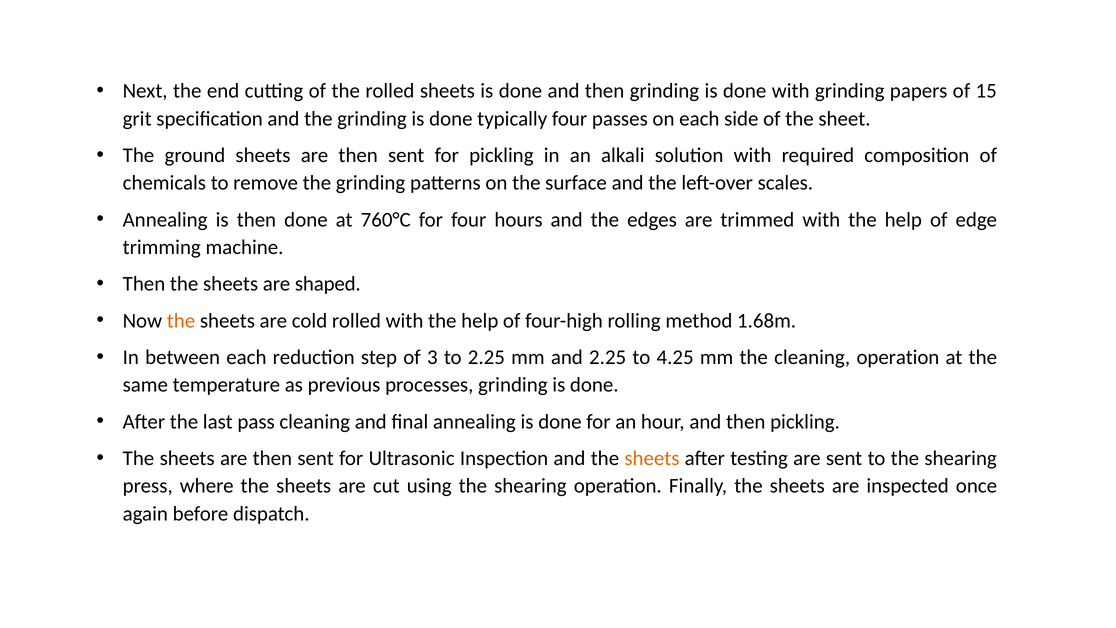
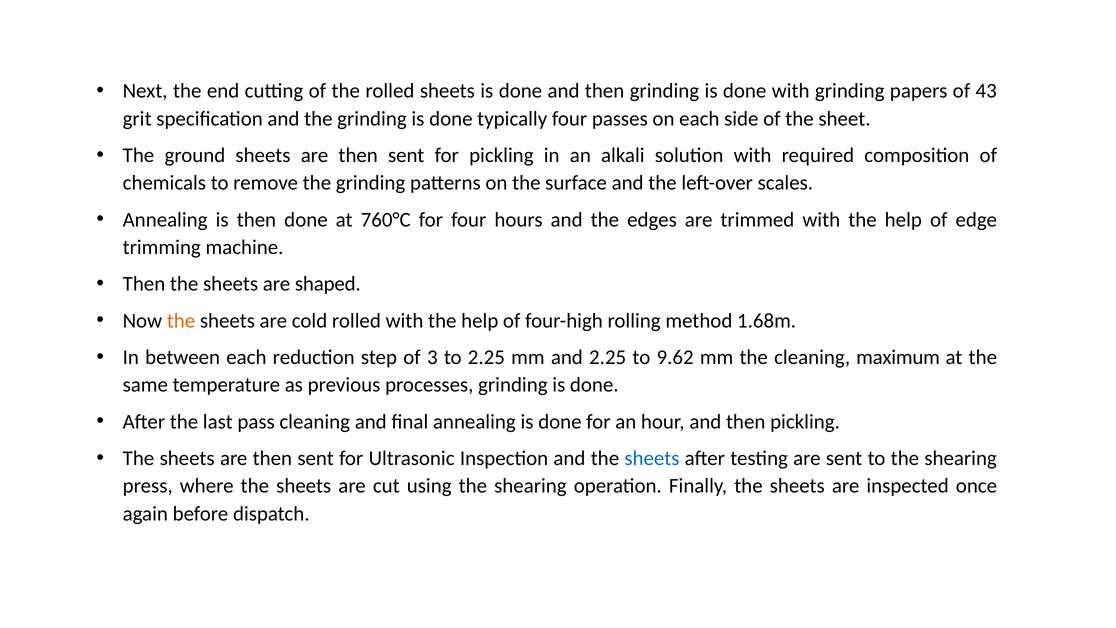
15: 15 -> 43 (986, 91)
4.25: 4.25 -> 9.62 (675, 357)
cleaning operation: operation -> maximum (898, 357)
sheets colour: orange -> blue (652, 458)
